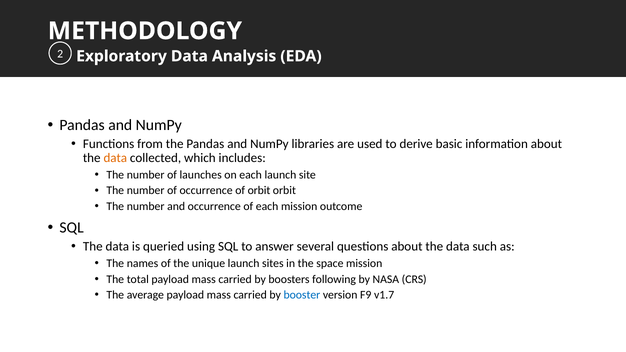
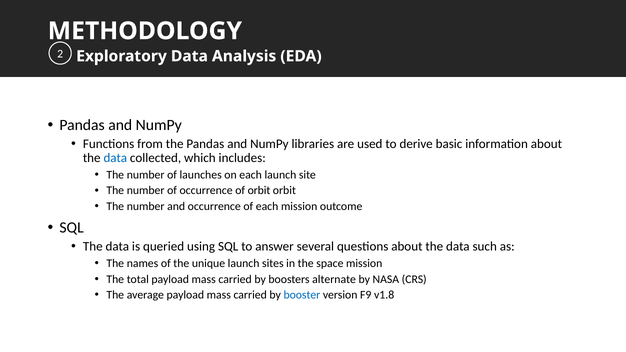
data colour: orange -> blue (115, 158)
following: following -> alternate (334, 279)
v1.7: v1.7 -> v1.8 (384, 295)
